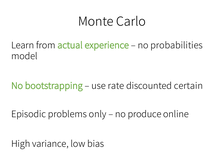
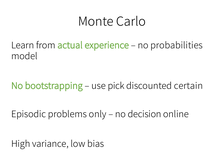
rate: rate -> pick (116, 86)
produce: produce -> decision (145, 114)
